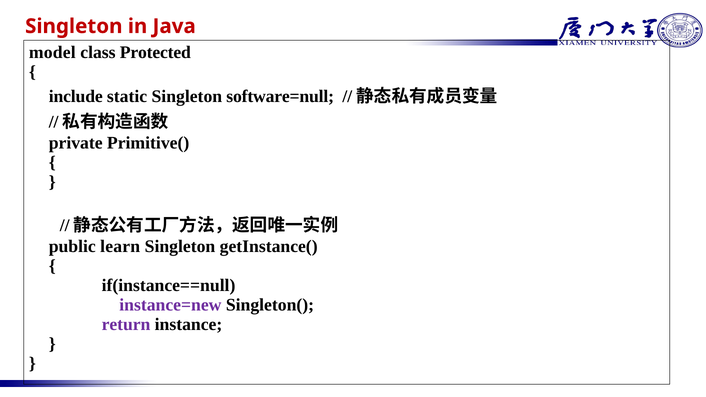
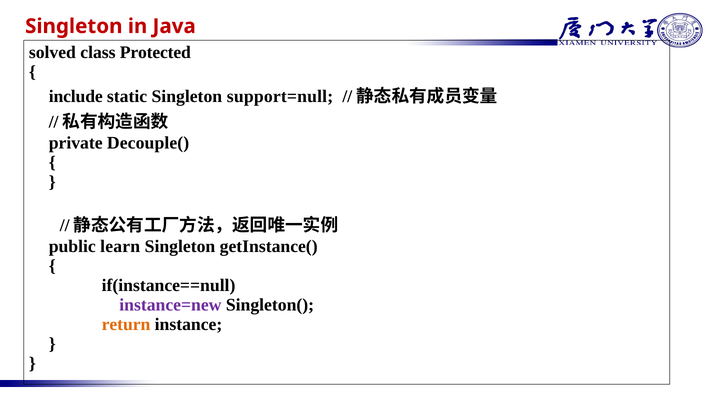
model: model -> solved (52, 53)
software=null: software=null -> support=null (280, 96)
Primitive(: Primitive( -> Decouple( (148, 143)
return colour: purple -> orange (126, 325)
